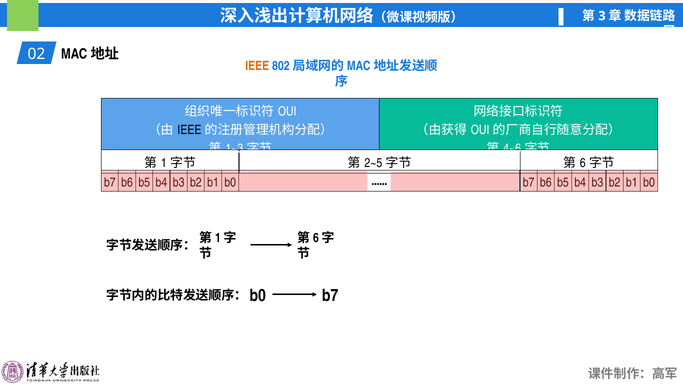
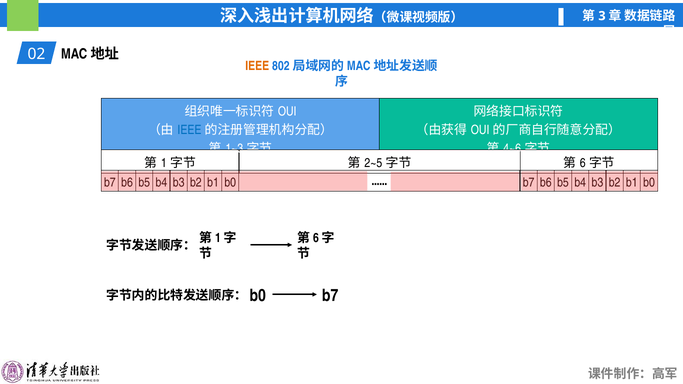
IEEE colour: black -> blue (189, 130)
